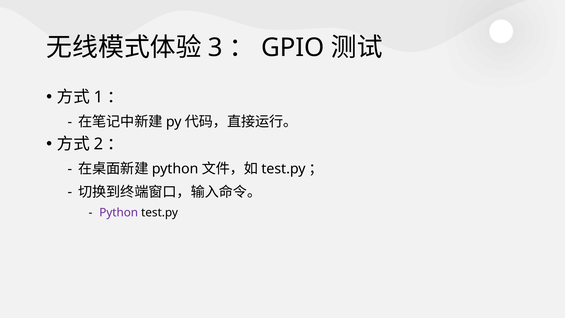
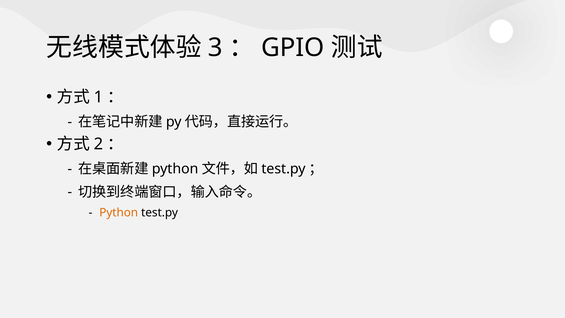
Python colour: purple -> orange (119, 213)
